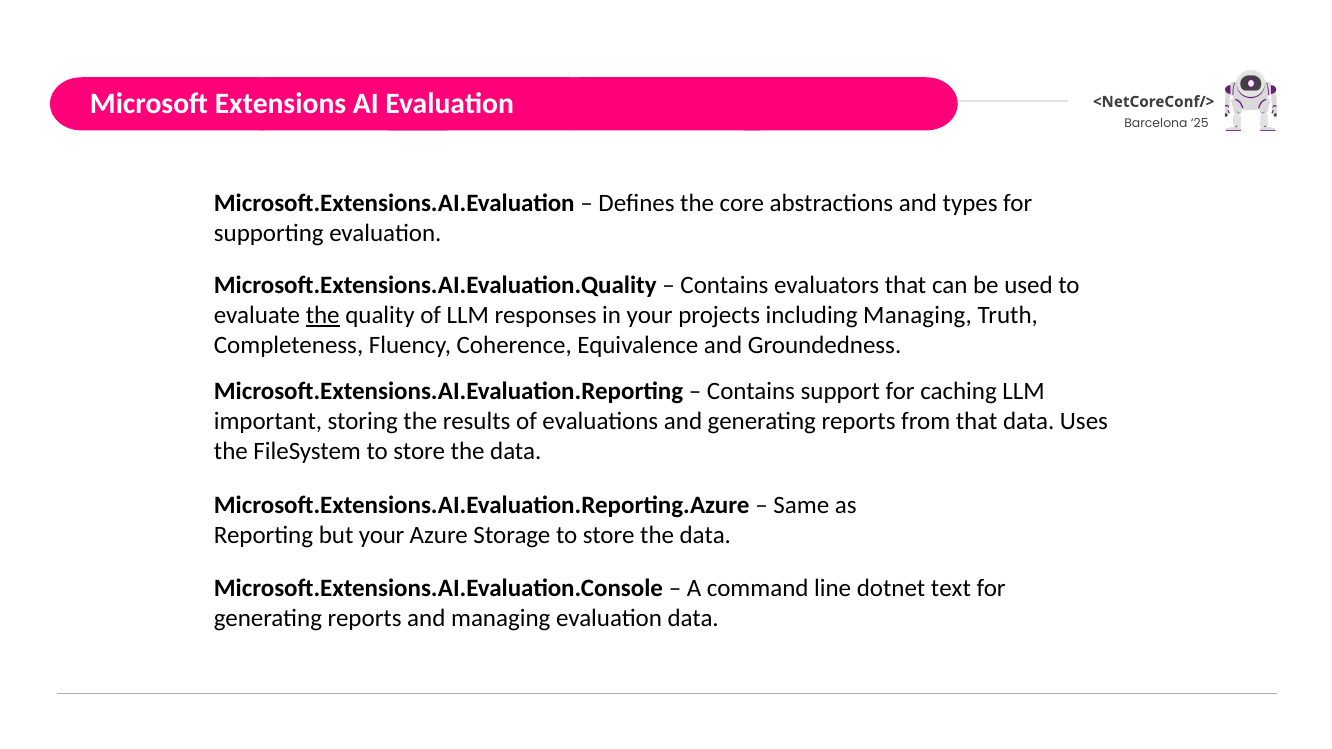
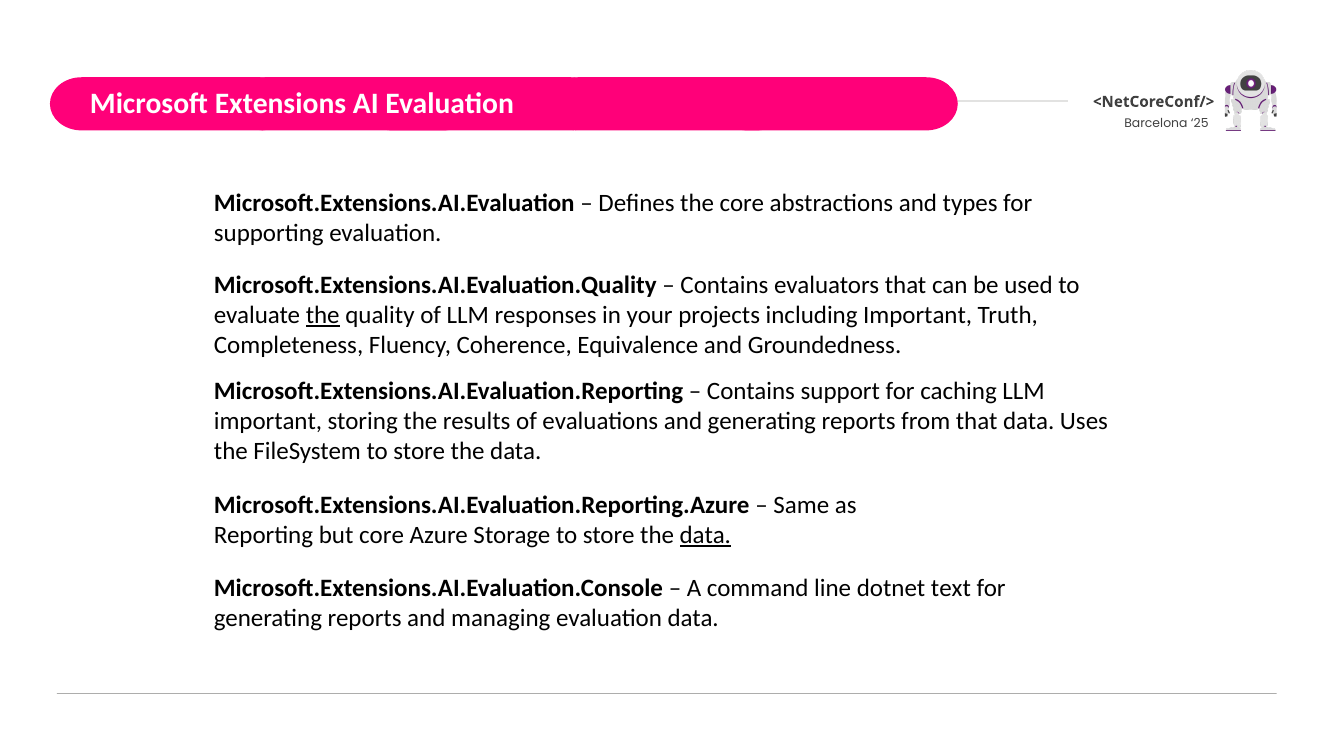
including Managing: Managing -> Important (918, 315)
but your: your -> core (382, 535)
data underline: none -> present (705, 535)
